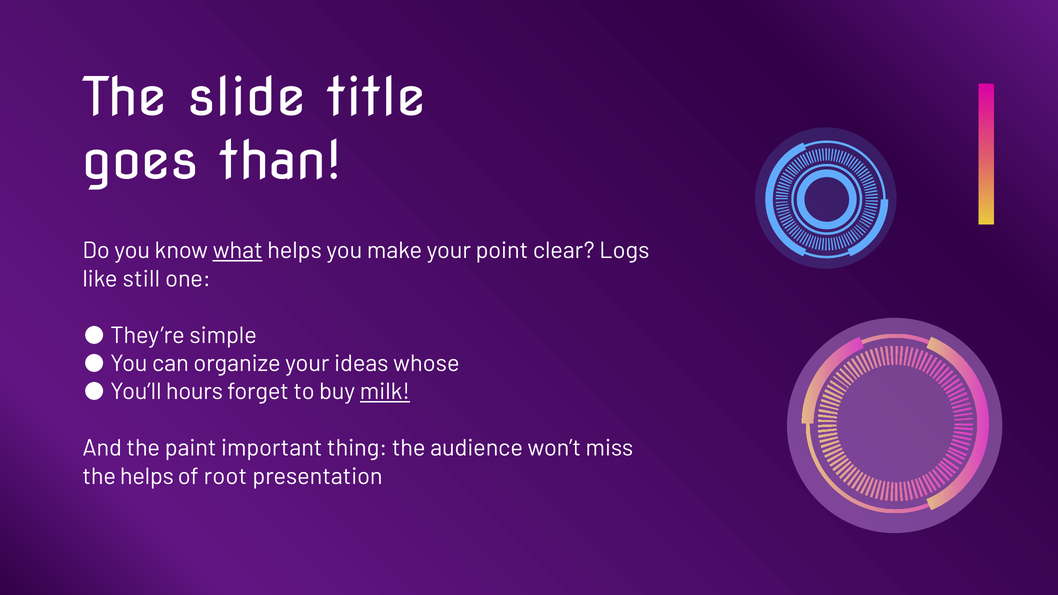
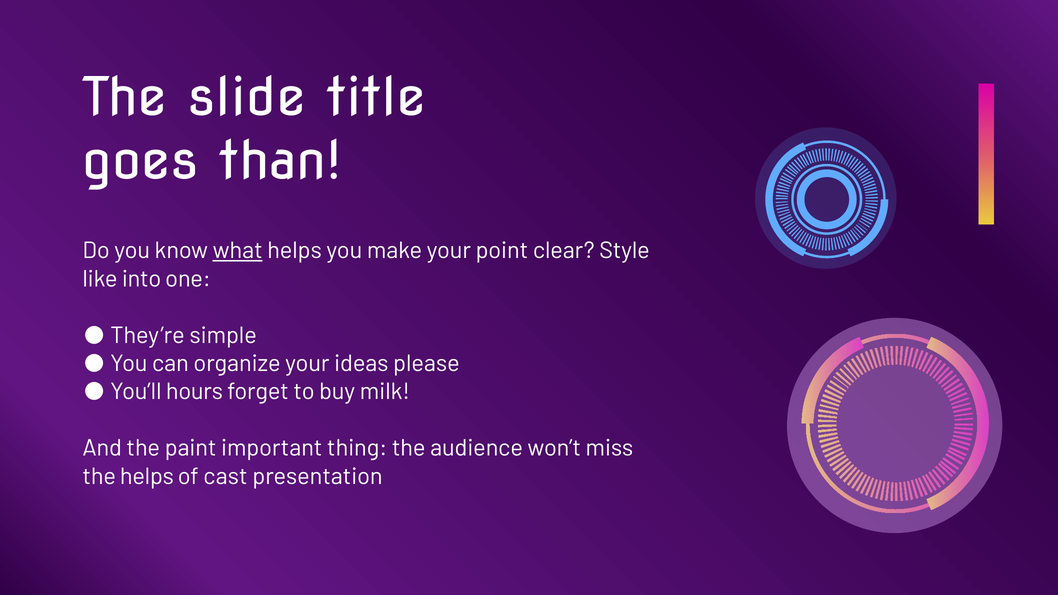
Logs: Logs -> Style (624, 251)
still: still -> into (142, 279)
whose: whose -> please (426, 364)
milk underline: present -> none (385, 392)
root: root -> cast (225, 476)
